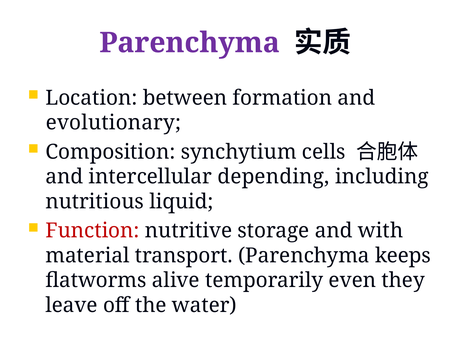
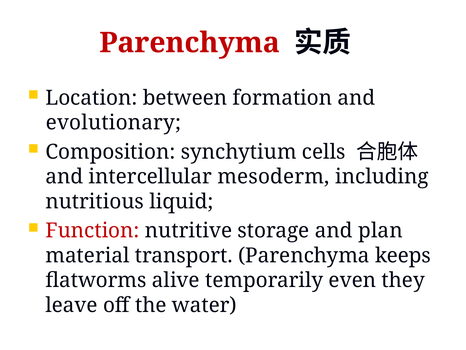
Parenchyma colour: purple -> red (190, 43)
depending: depending -> mesoderm (273, 176)
with: with -> plan (380, 230)
